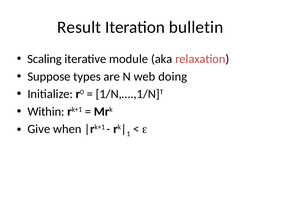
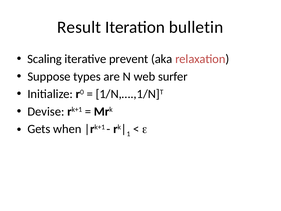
module: module -> prevent (129, 59)
doing: doing -> surfer (173, 76)
Within: Within -> Devise (46, 111)
Give: Give -> Gets (39, 129)
